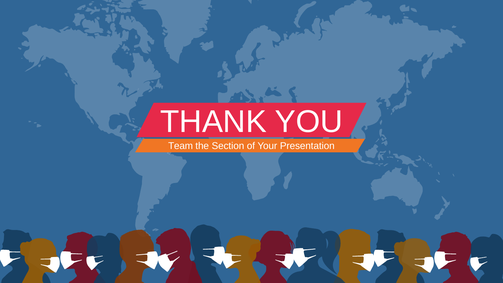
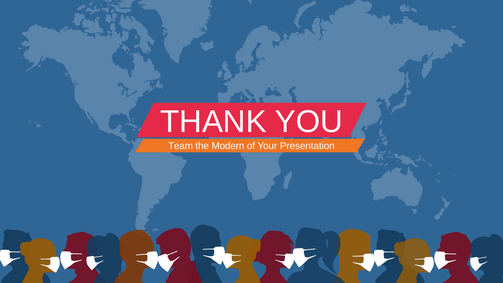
Section: Section -> Modern (228, 146)
